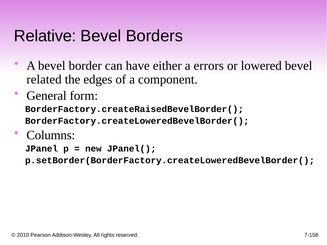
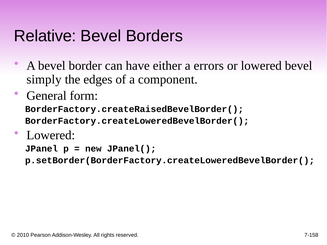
related: related -> simply (44, 79)
Columns: Columns -> Lowered (51, 135)
